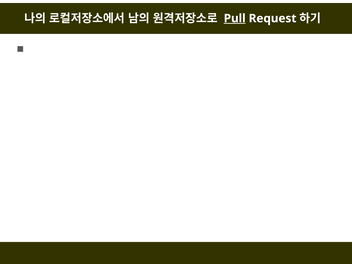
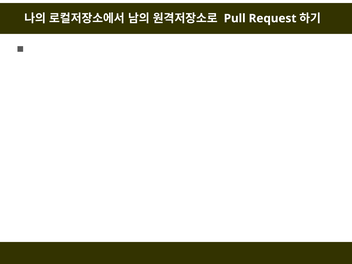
Pull underline: present -> none (235, 18)
